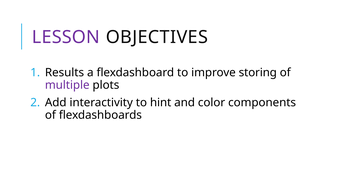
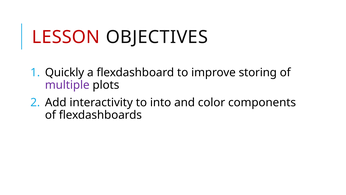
LESSON colour: purple -> red (66, 37)
Results: Results -> Quickly (65, 72)
hint: hint -> into (161, 102)
